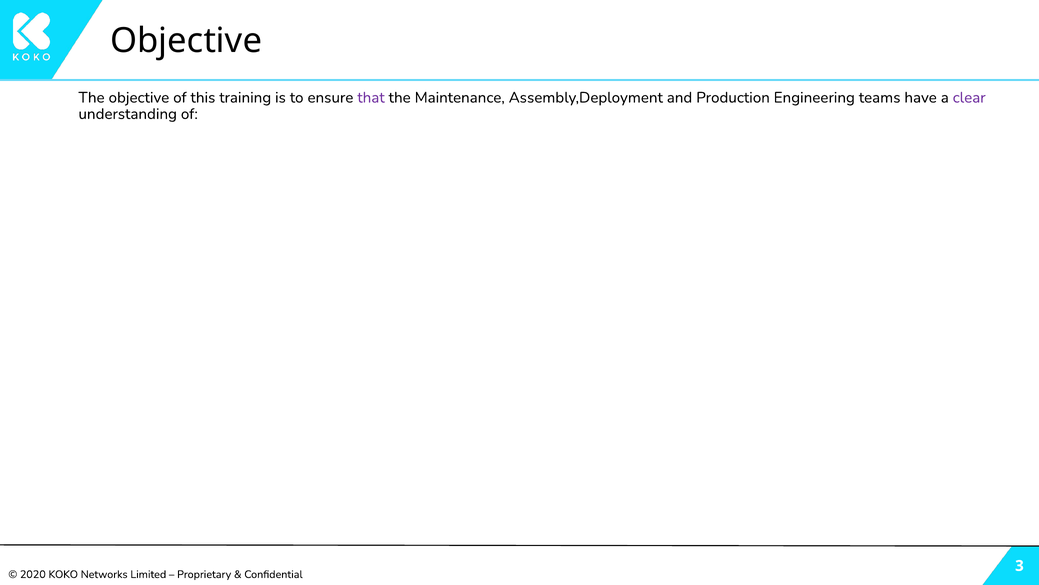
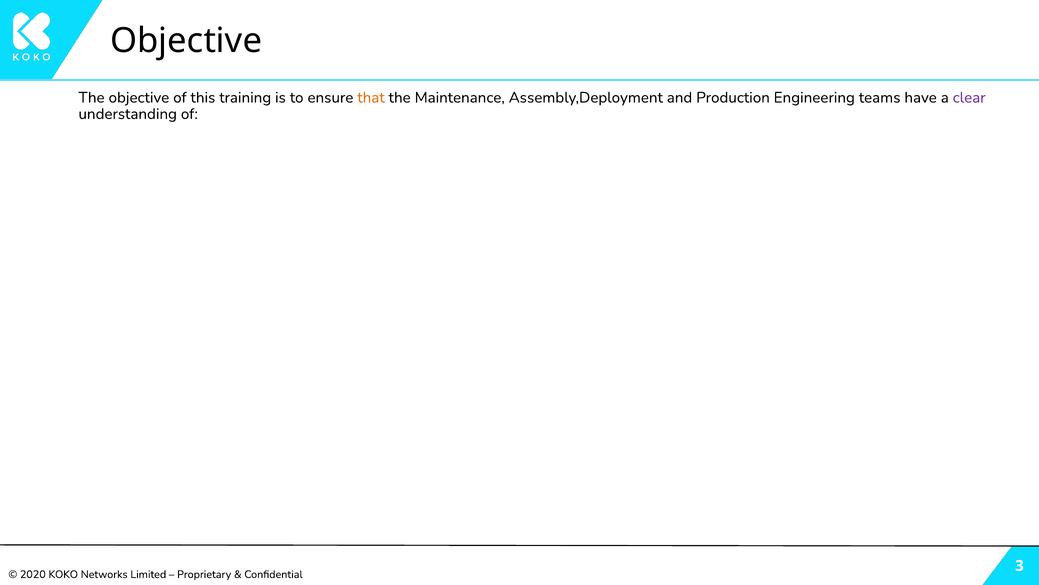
that colour: purple -> orange (371, 97)
